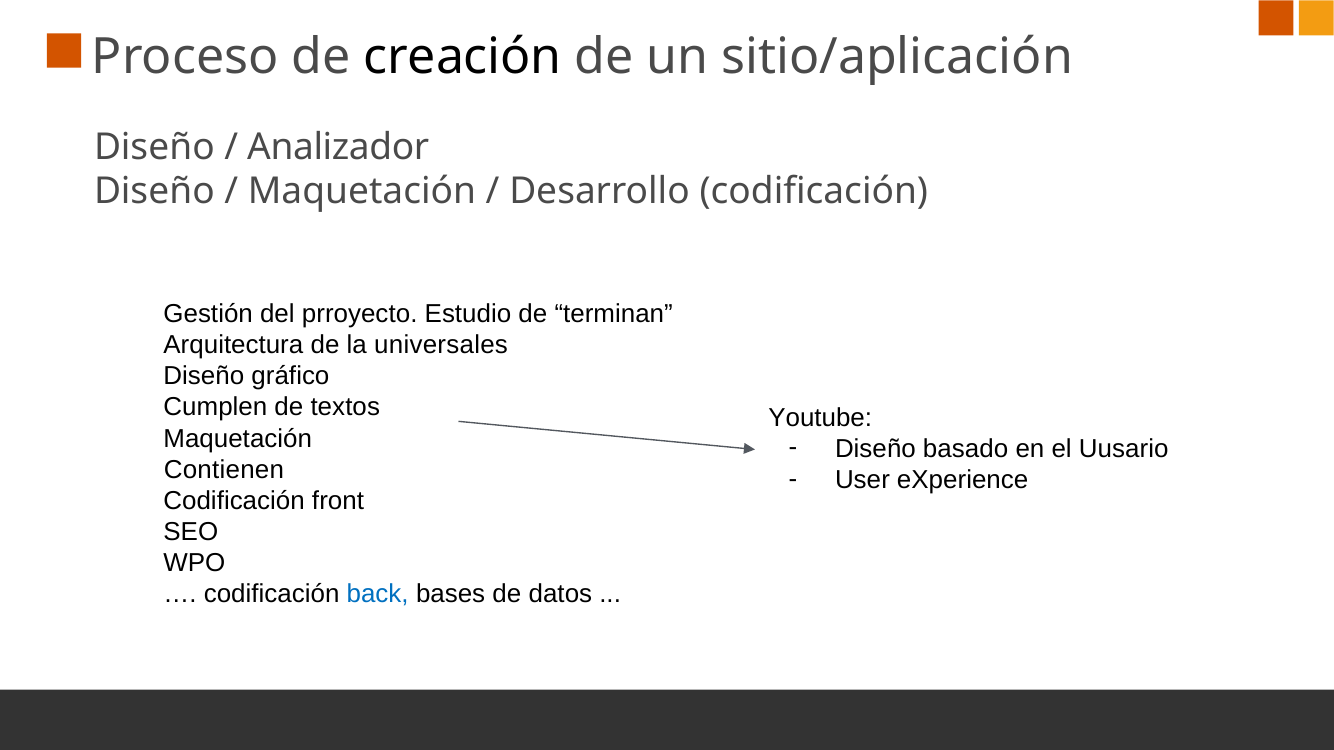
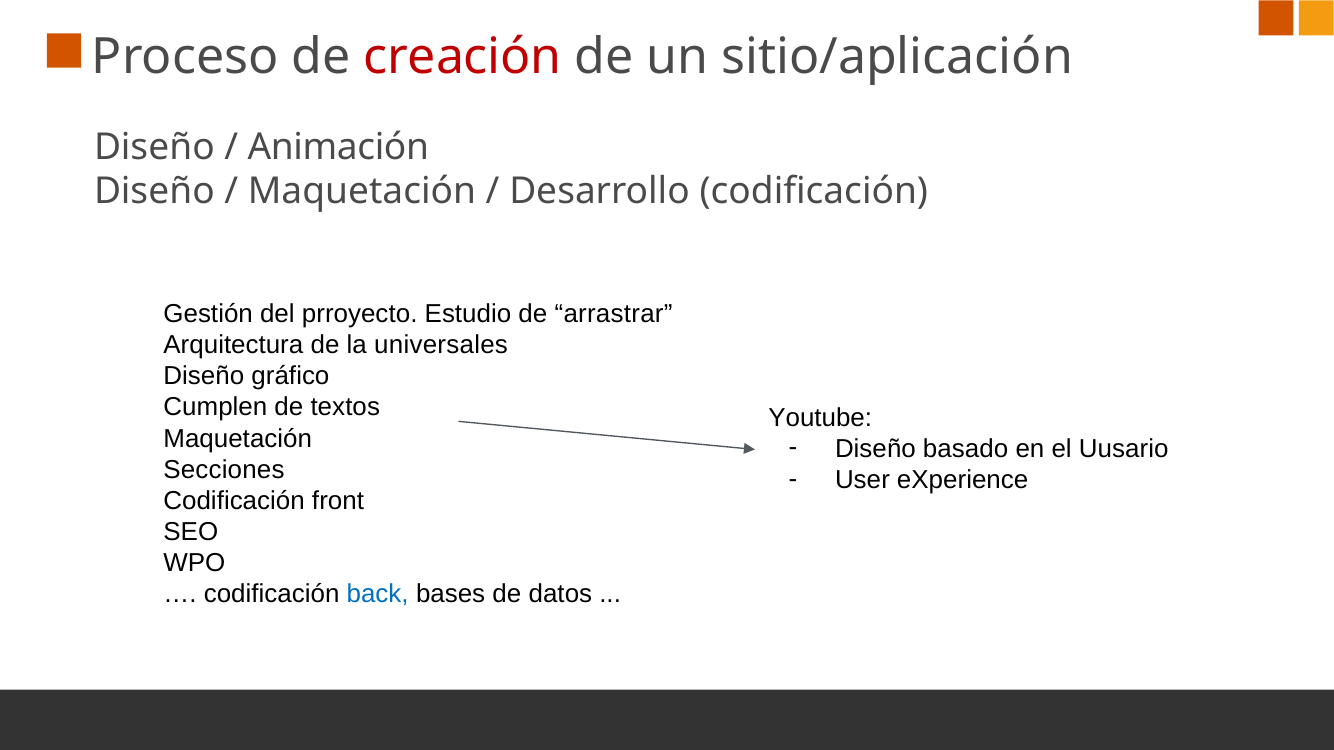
creación colour: black -> red (463, 57)
Analizador: Analizador -> Animación (338, 147)
terminan: terminan -> arrastrar (614, 314)
Contienen: Contienen -> Secciones (224, 470)
